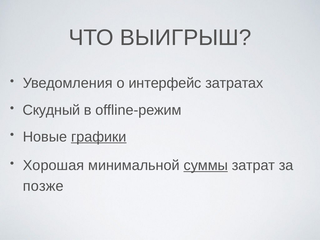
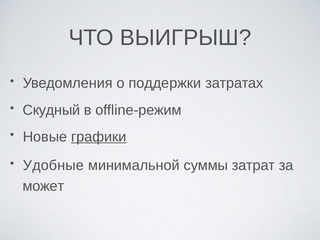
интерфейс: интерфейс -> поддержки (165, 83)
Хорошая: Хорошая -> Удобные (53, 165)
суммы underline: present -> none (206, 165)
позже: позже -> может (43, 186)
